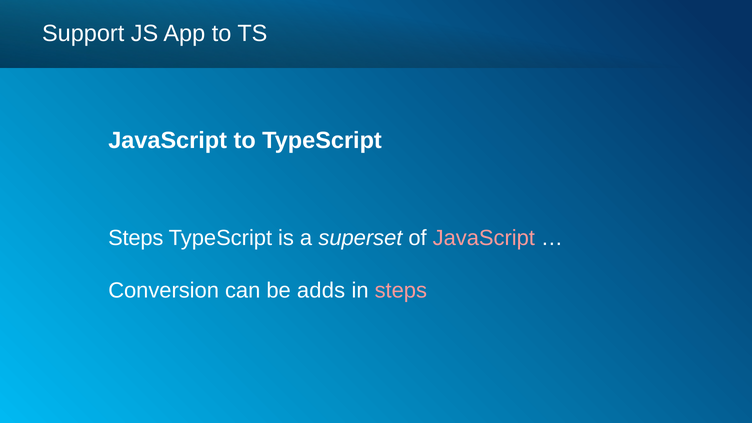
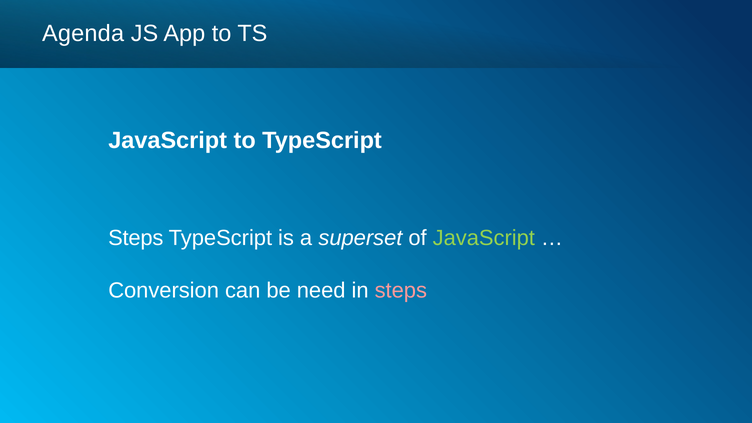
Support: Support -> Agenda (83, 34)
JavaScript colour: pink -> light green (484, 238)
adds: adds -> need (321, 291)
